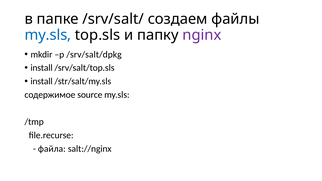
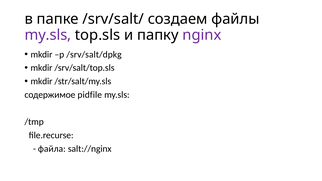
my.sls colour: blue -> purple (48, 35)
install: install -> mkdir (42, 68)
install: install -> mkdir (42, 81)
source: source -> pidfile (90, 95)
